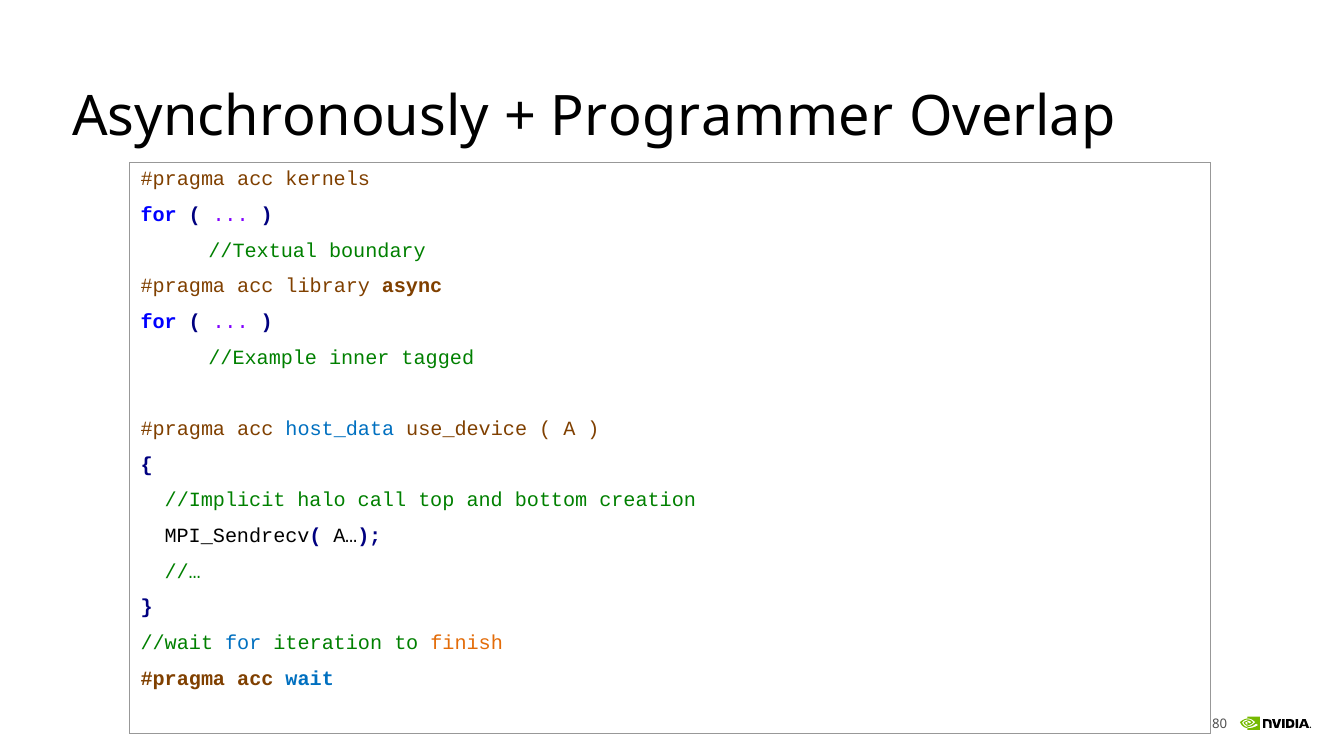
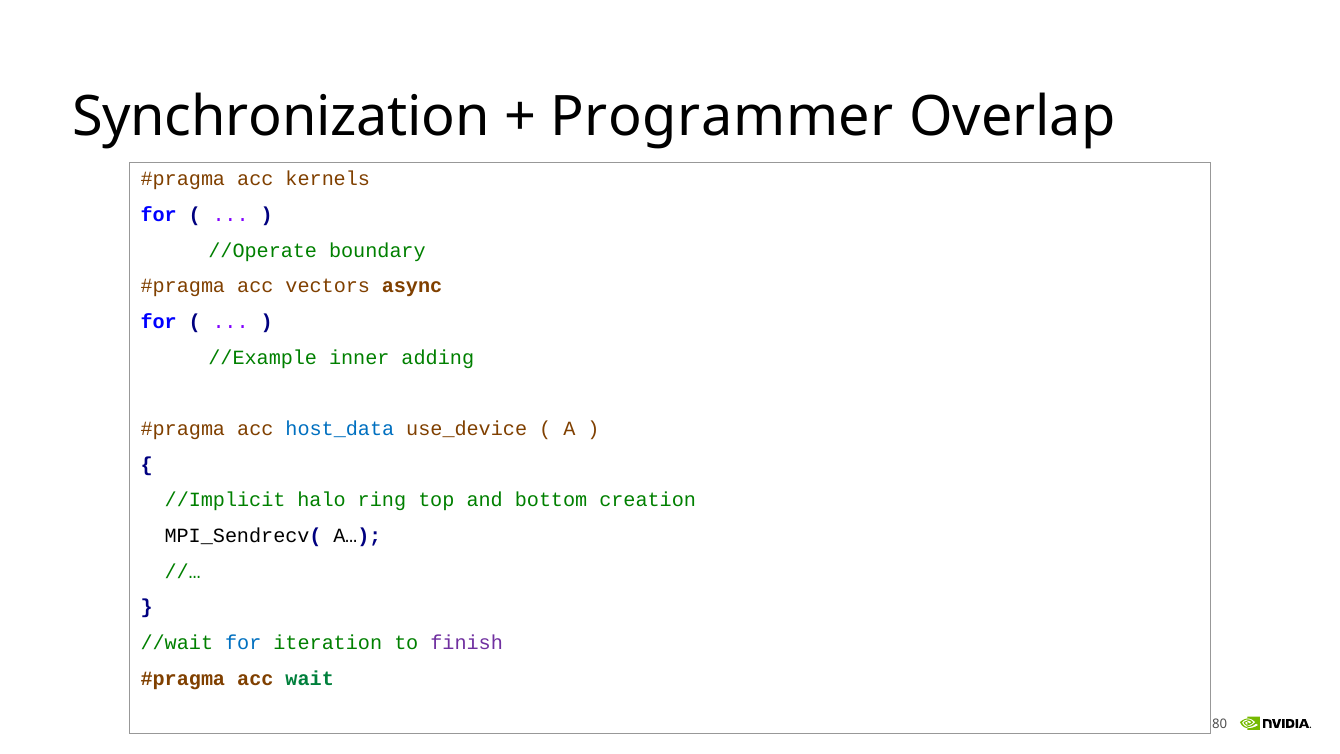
Asynchronously: Asynchronously -> Synchronization (281, 117)
//Textual: //Textual -> //Operate (263, 250)
library: library -> vectors (328, 286)
tagged: tagged -> adding (438, 357)
call: call -> ring (382, 500)
finish colour: orange -> purple (467, 643)
wait colour: blue -> green (310, 678)
